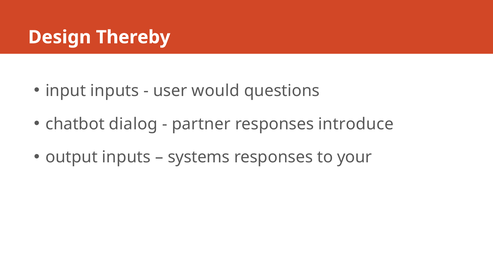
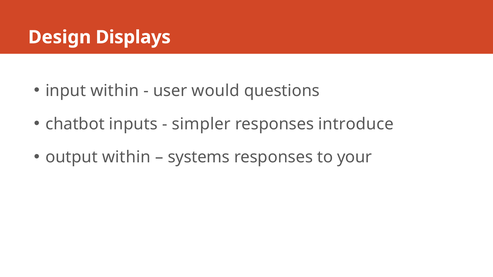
Thereby: Thereby -> Displays (133, 37)
input inputs: inputs -> within (115, 91)
dialog: dialog -> inputs (133, 124)
partner: partner -> simpler (201, 124)
output inputs: inputs -> within (126, 157)
